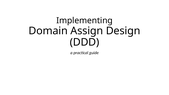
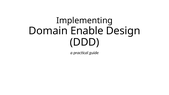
Assign: Assign -> Enable (87, 31)
